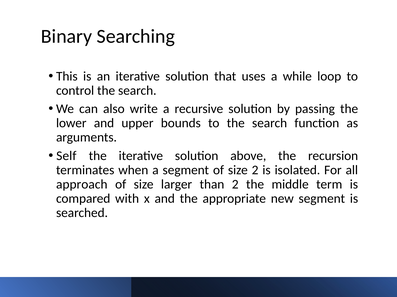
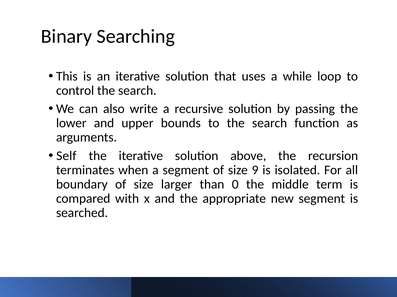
size 2: 2 -> 9 (255, 170)
approach: approach -> boundary (82, 185)
than 2: 2 -> 0 (235, 185)
